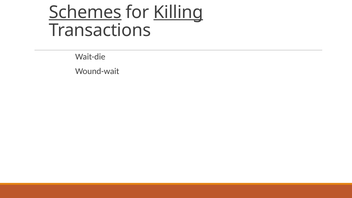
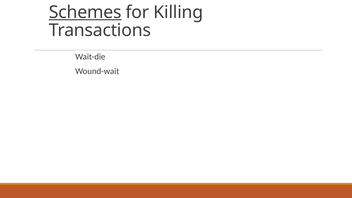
Killing underline: present -> none (178, 12)
